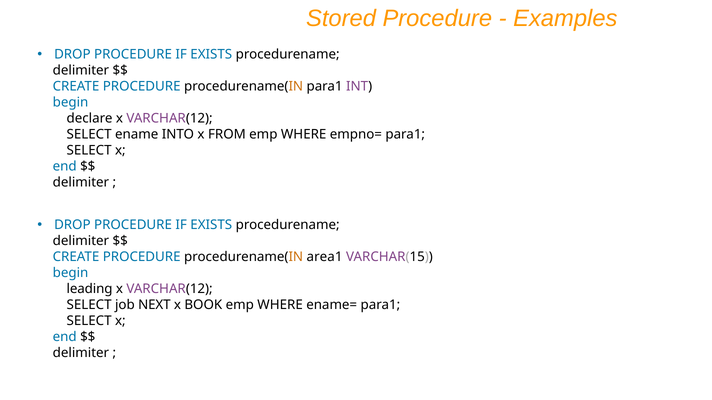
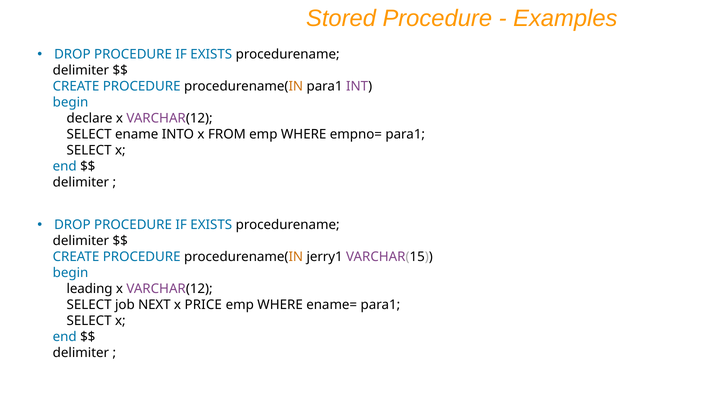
area1: area1 -> jerry1 (325, 257)
BOOK: BOOK -> PRICE (203, 305)
